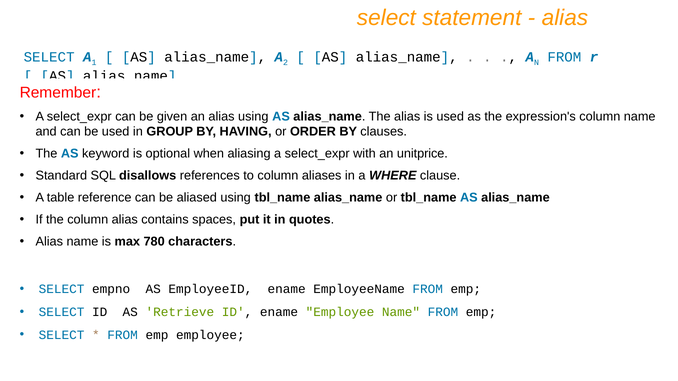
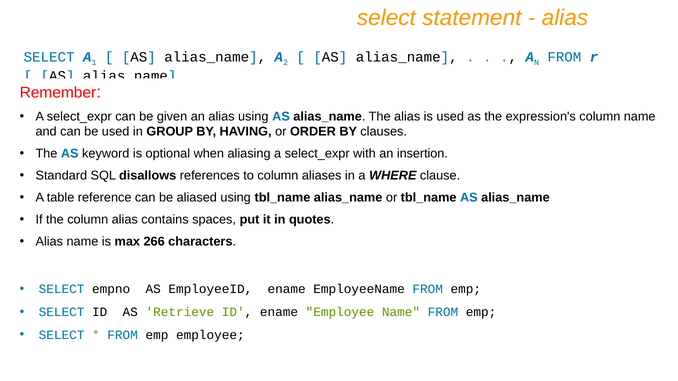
unitprice: unitprice -> insertion (422, 154)
780: 780 -> 266 (154, 242)
